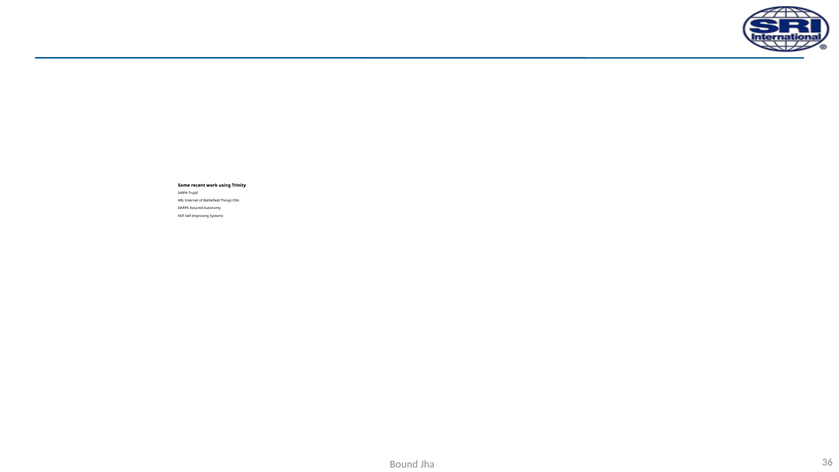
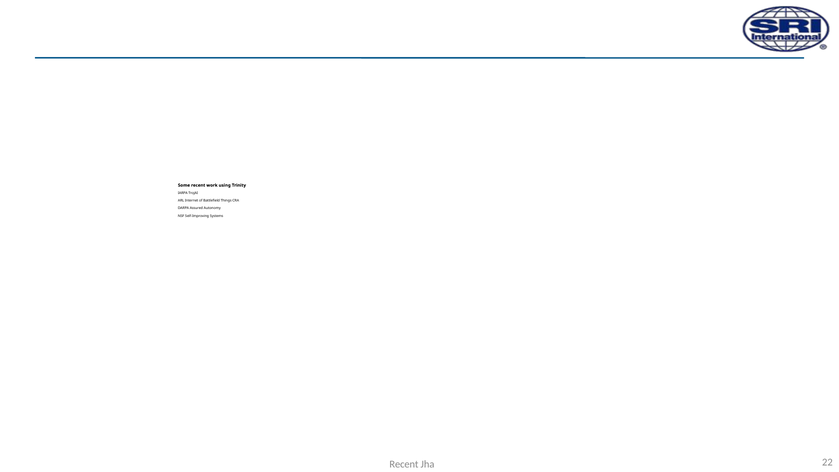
Bound: Bound -> Recent (404, 464)
36: 36 -> 22 (827, 462)
